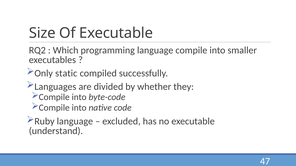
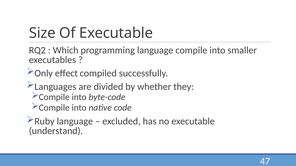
static: static -> effect (66, 73)
